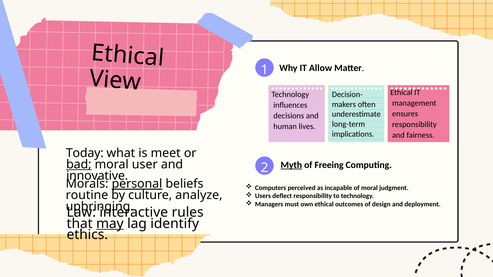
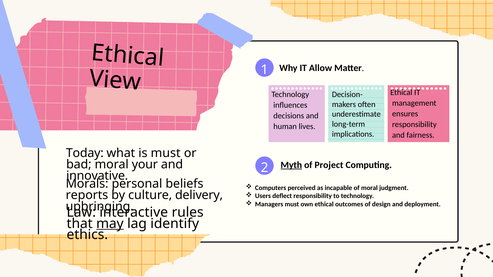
is meet: meet -> must (166, 153)
Freeing: Freeing -> Project (329, 165)
bad underline: present -> none (79, 165)
user: user -> your (145, 165)
personal underline: present -> none (137, 184)
routine: routine -> reports (87, 195)
analyze: analyze -> delivery (199, 195)
